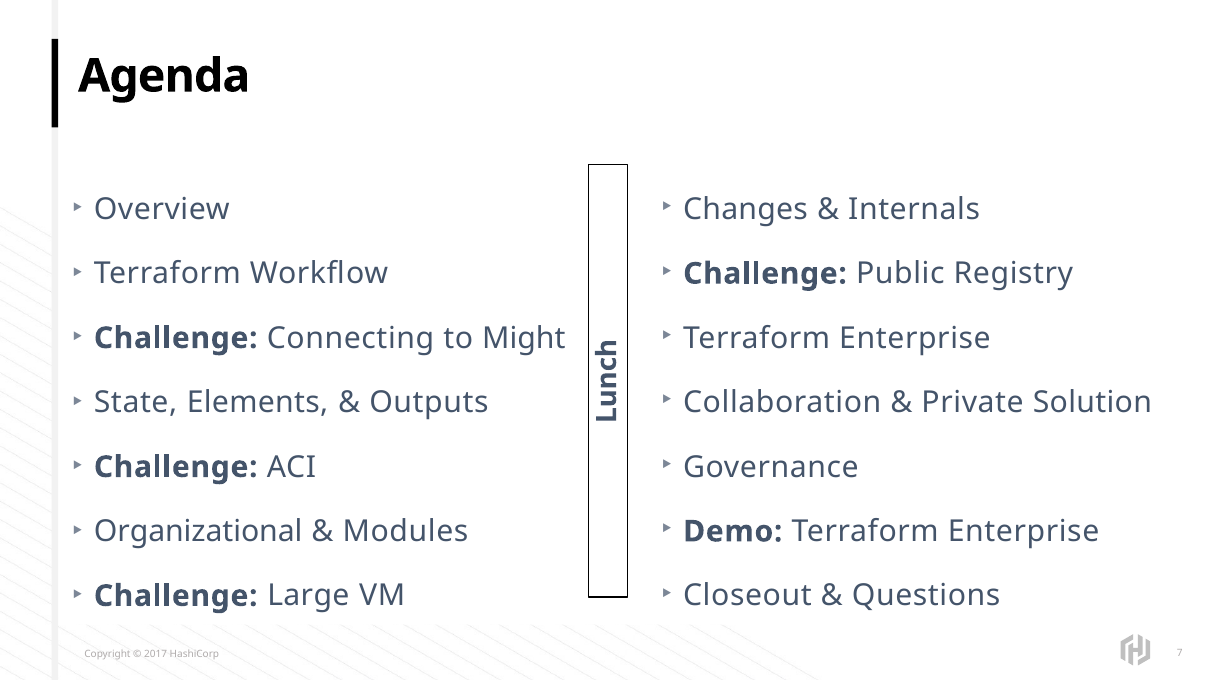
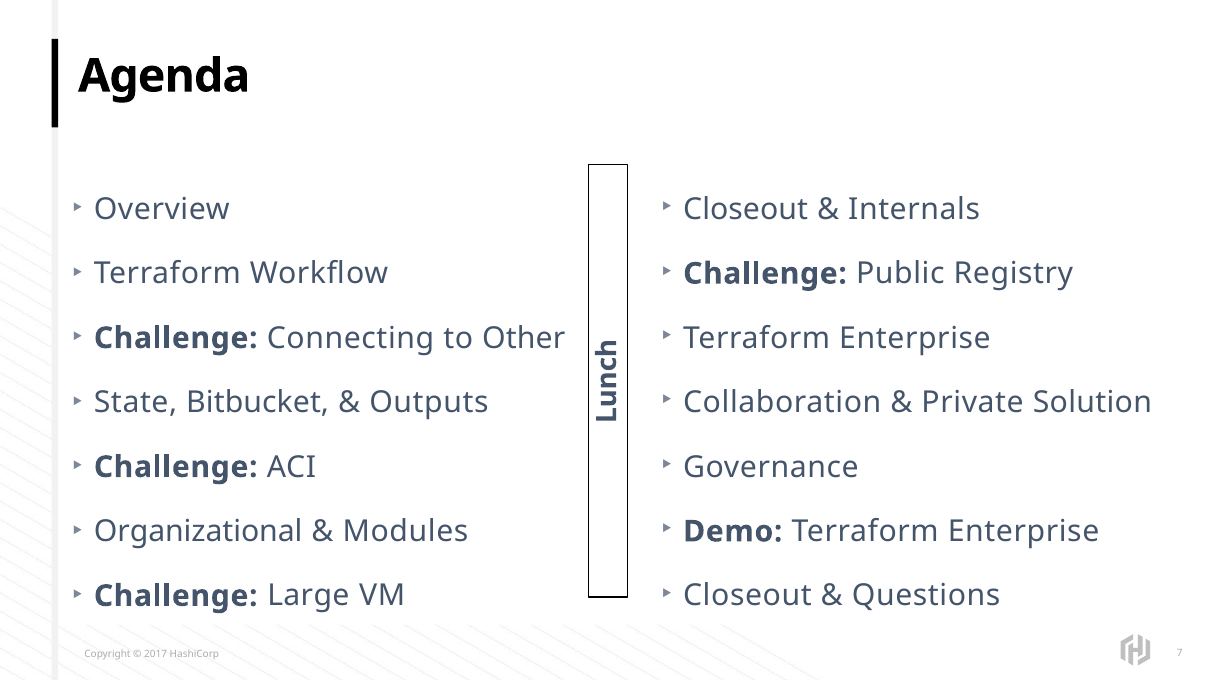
Changes: Changes -> Closeout (746, 209)
Might: Might -> Other (524, 338)
Elements: Elements -> Bitbucket (258, 403)
